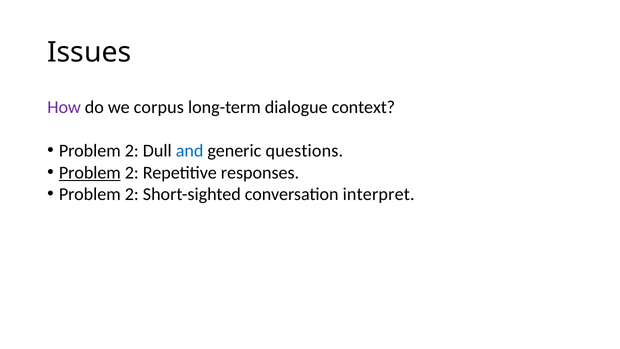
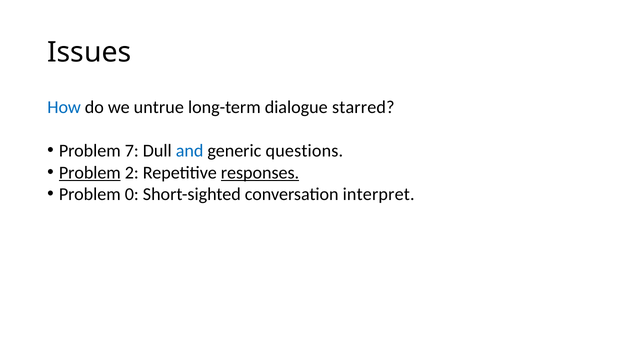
How colour: purple -> blue (64, 107)
corpus: corpus -> untrue (159, 107)
context: context -> starred (363, 107)
2: 2 -> 7 (132, 151)
responses underline: none -> present (260, 172)
2: 2 -> 0 (132, 194)
